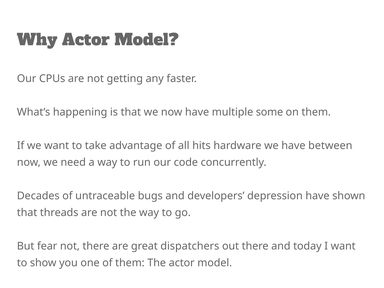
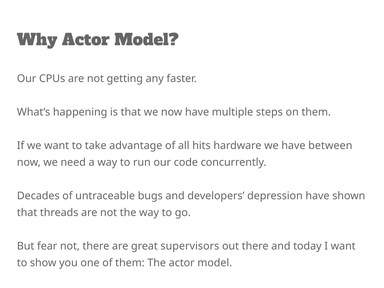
some: some -> steps (269, 112)
dispatchers: dispatchers -> supervisors (190, 246)
